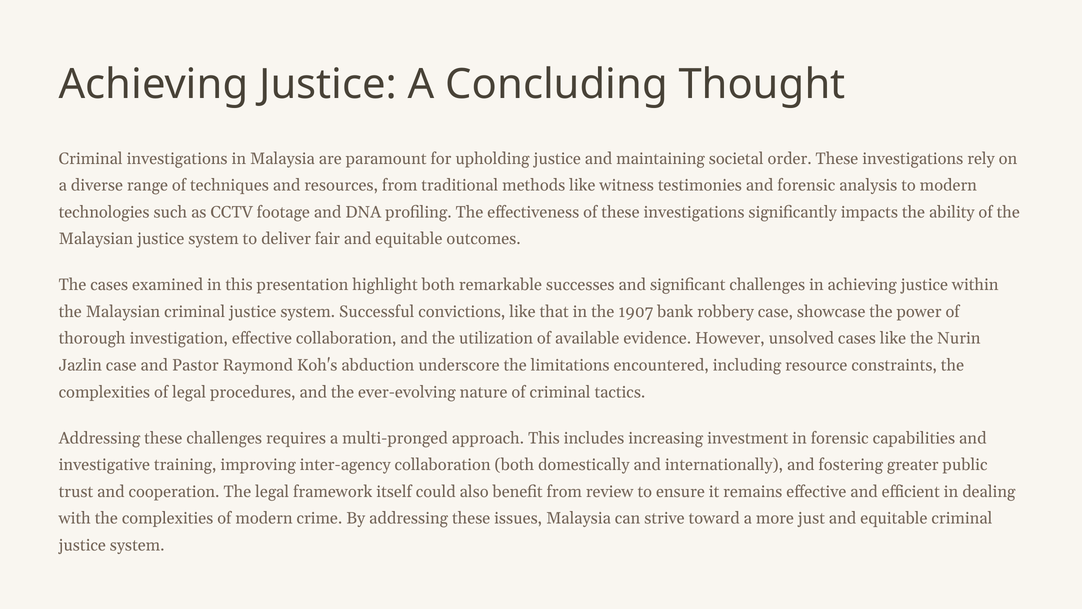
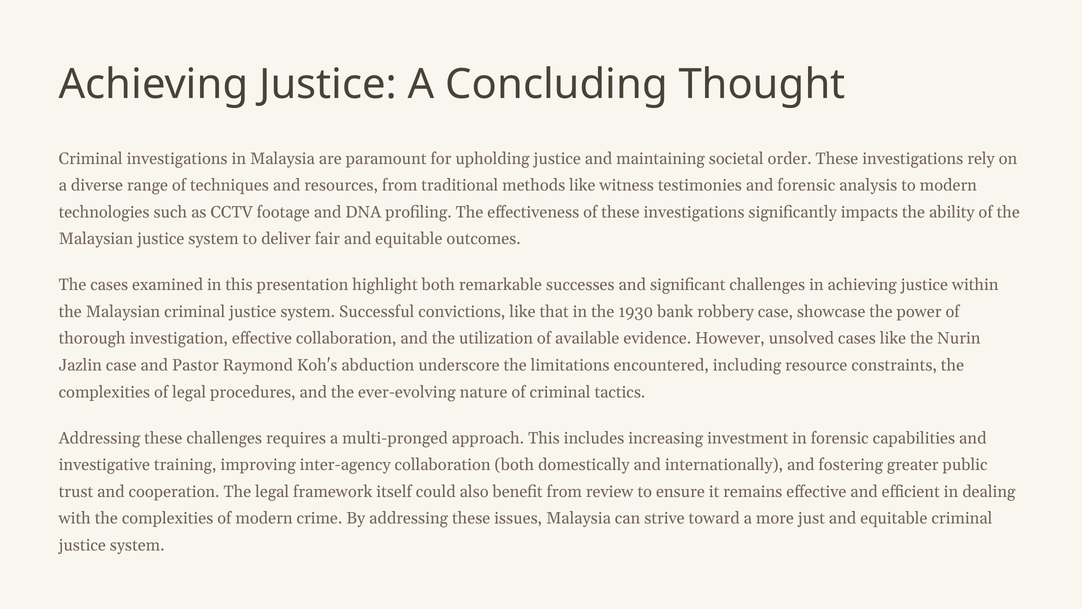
1907: 1907 -> 1930 (636, 312)
